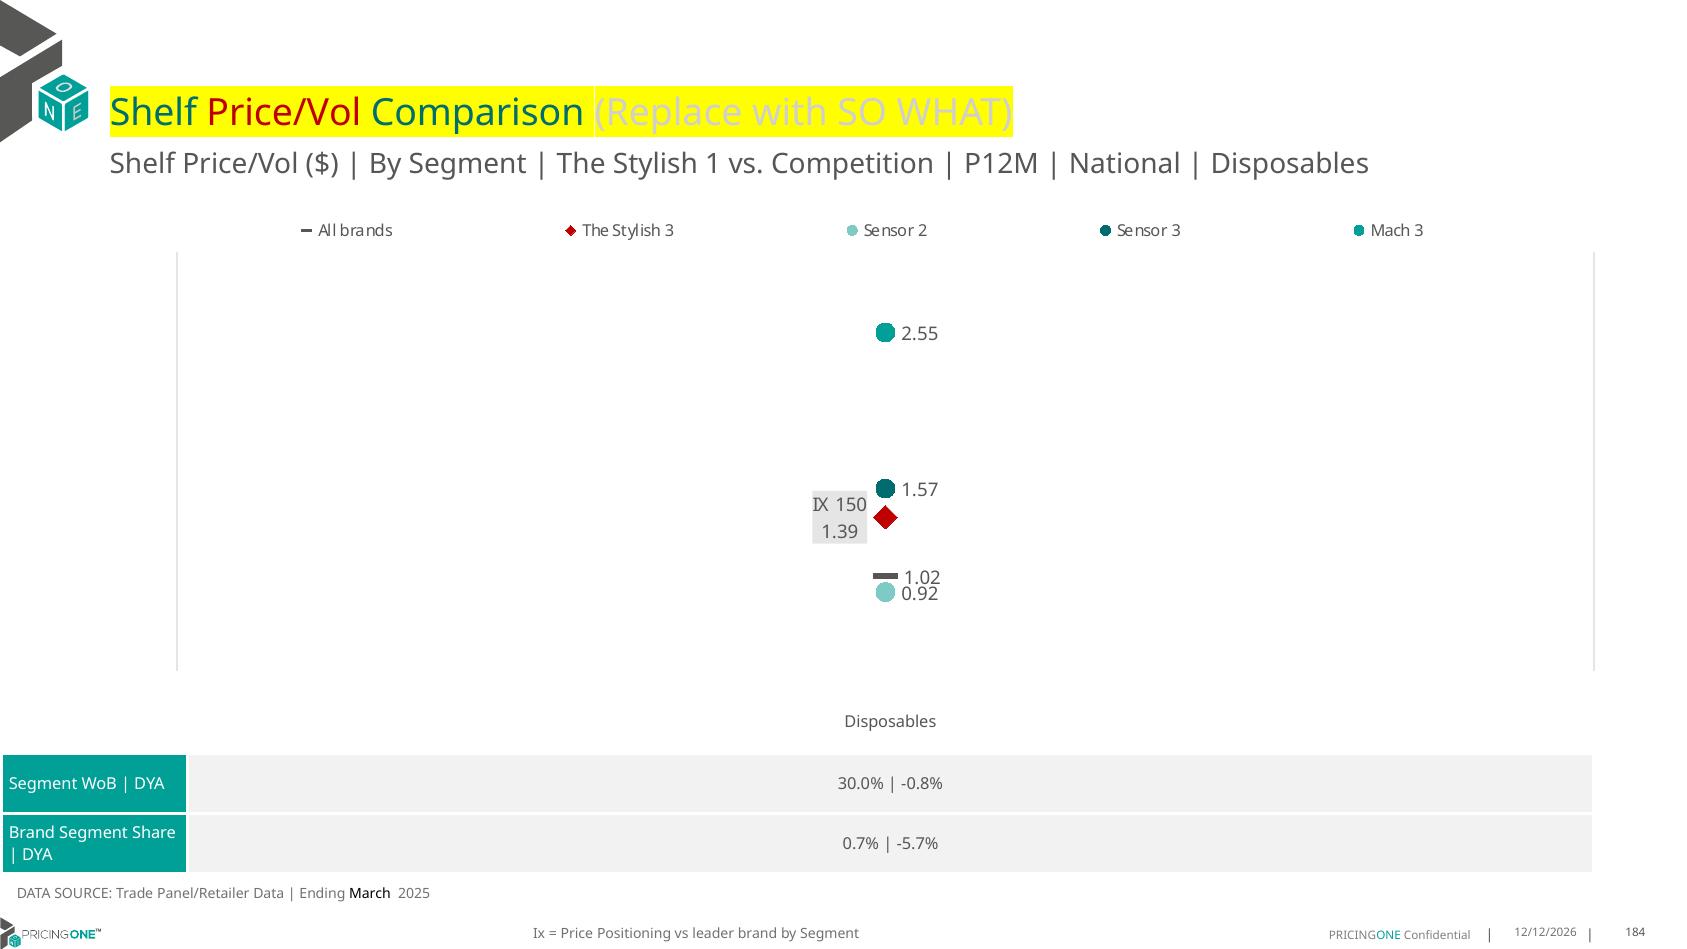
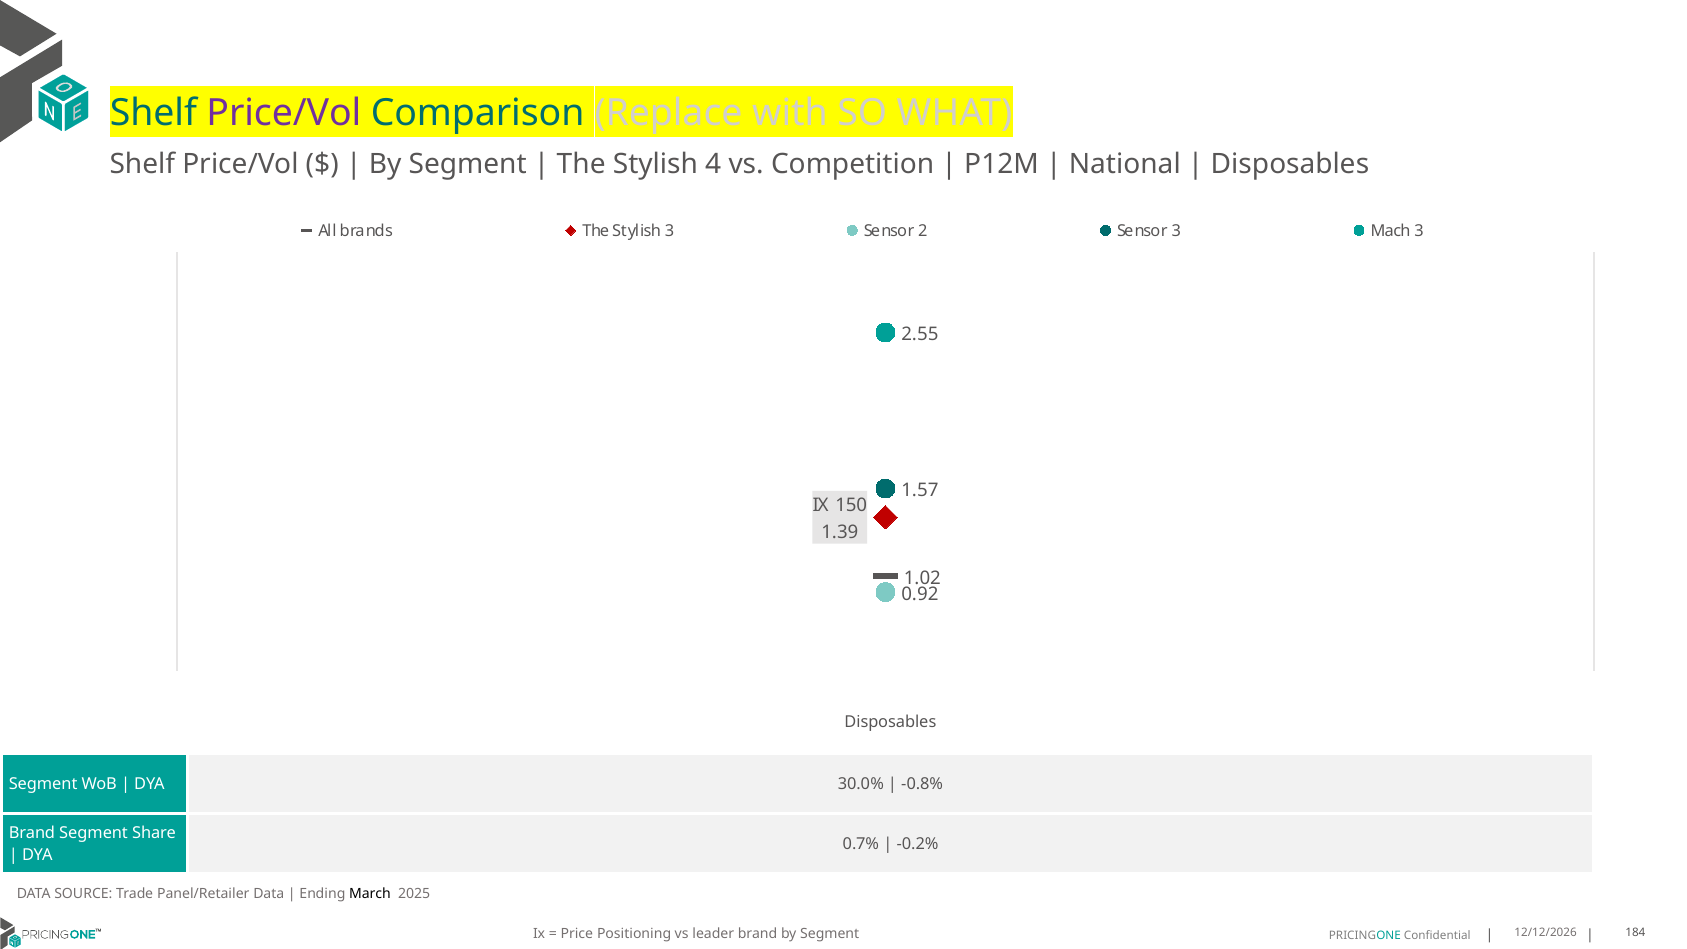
Price/Vol colour: red -> purple (284, 113)
1: 1 -> 4 (713, 164)
-5.7%: -5.7% -> -0.2% (918, 844)
